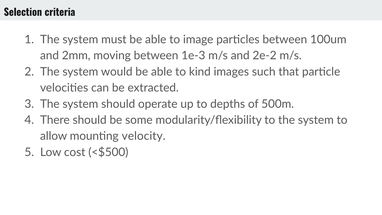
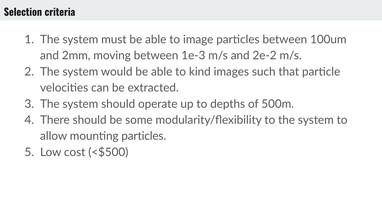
mounting velocity: velocity -> particles (144, 136)
